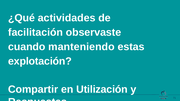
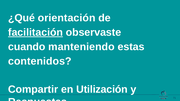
actividades: actividades -> orientación (67, 18)
facilitación underline: none -> present (35, 32)
explotación: explotación -> contenidos (40, 61)
